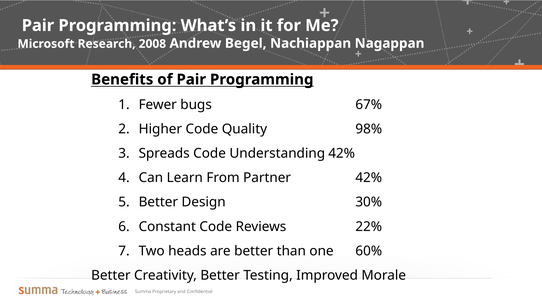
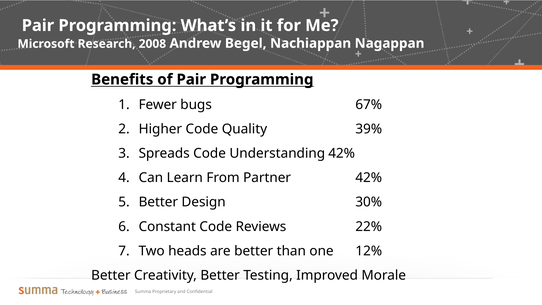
98%: 98% -> 39% (369, 129)
60%: 60% -> 12% (369, 251)
